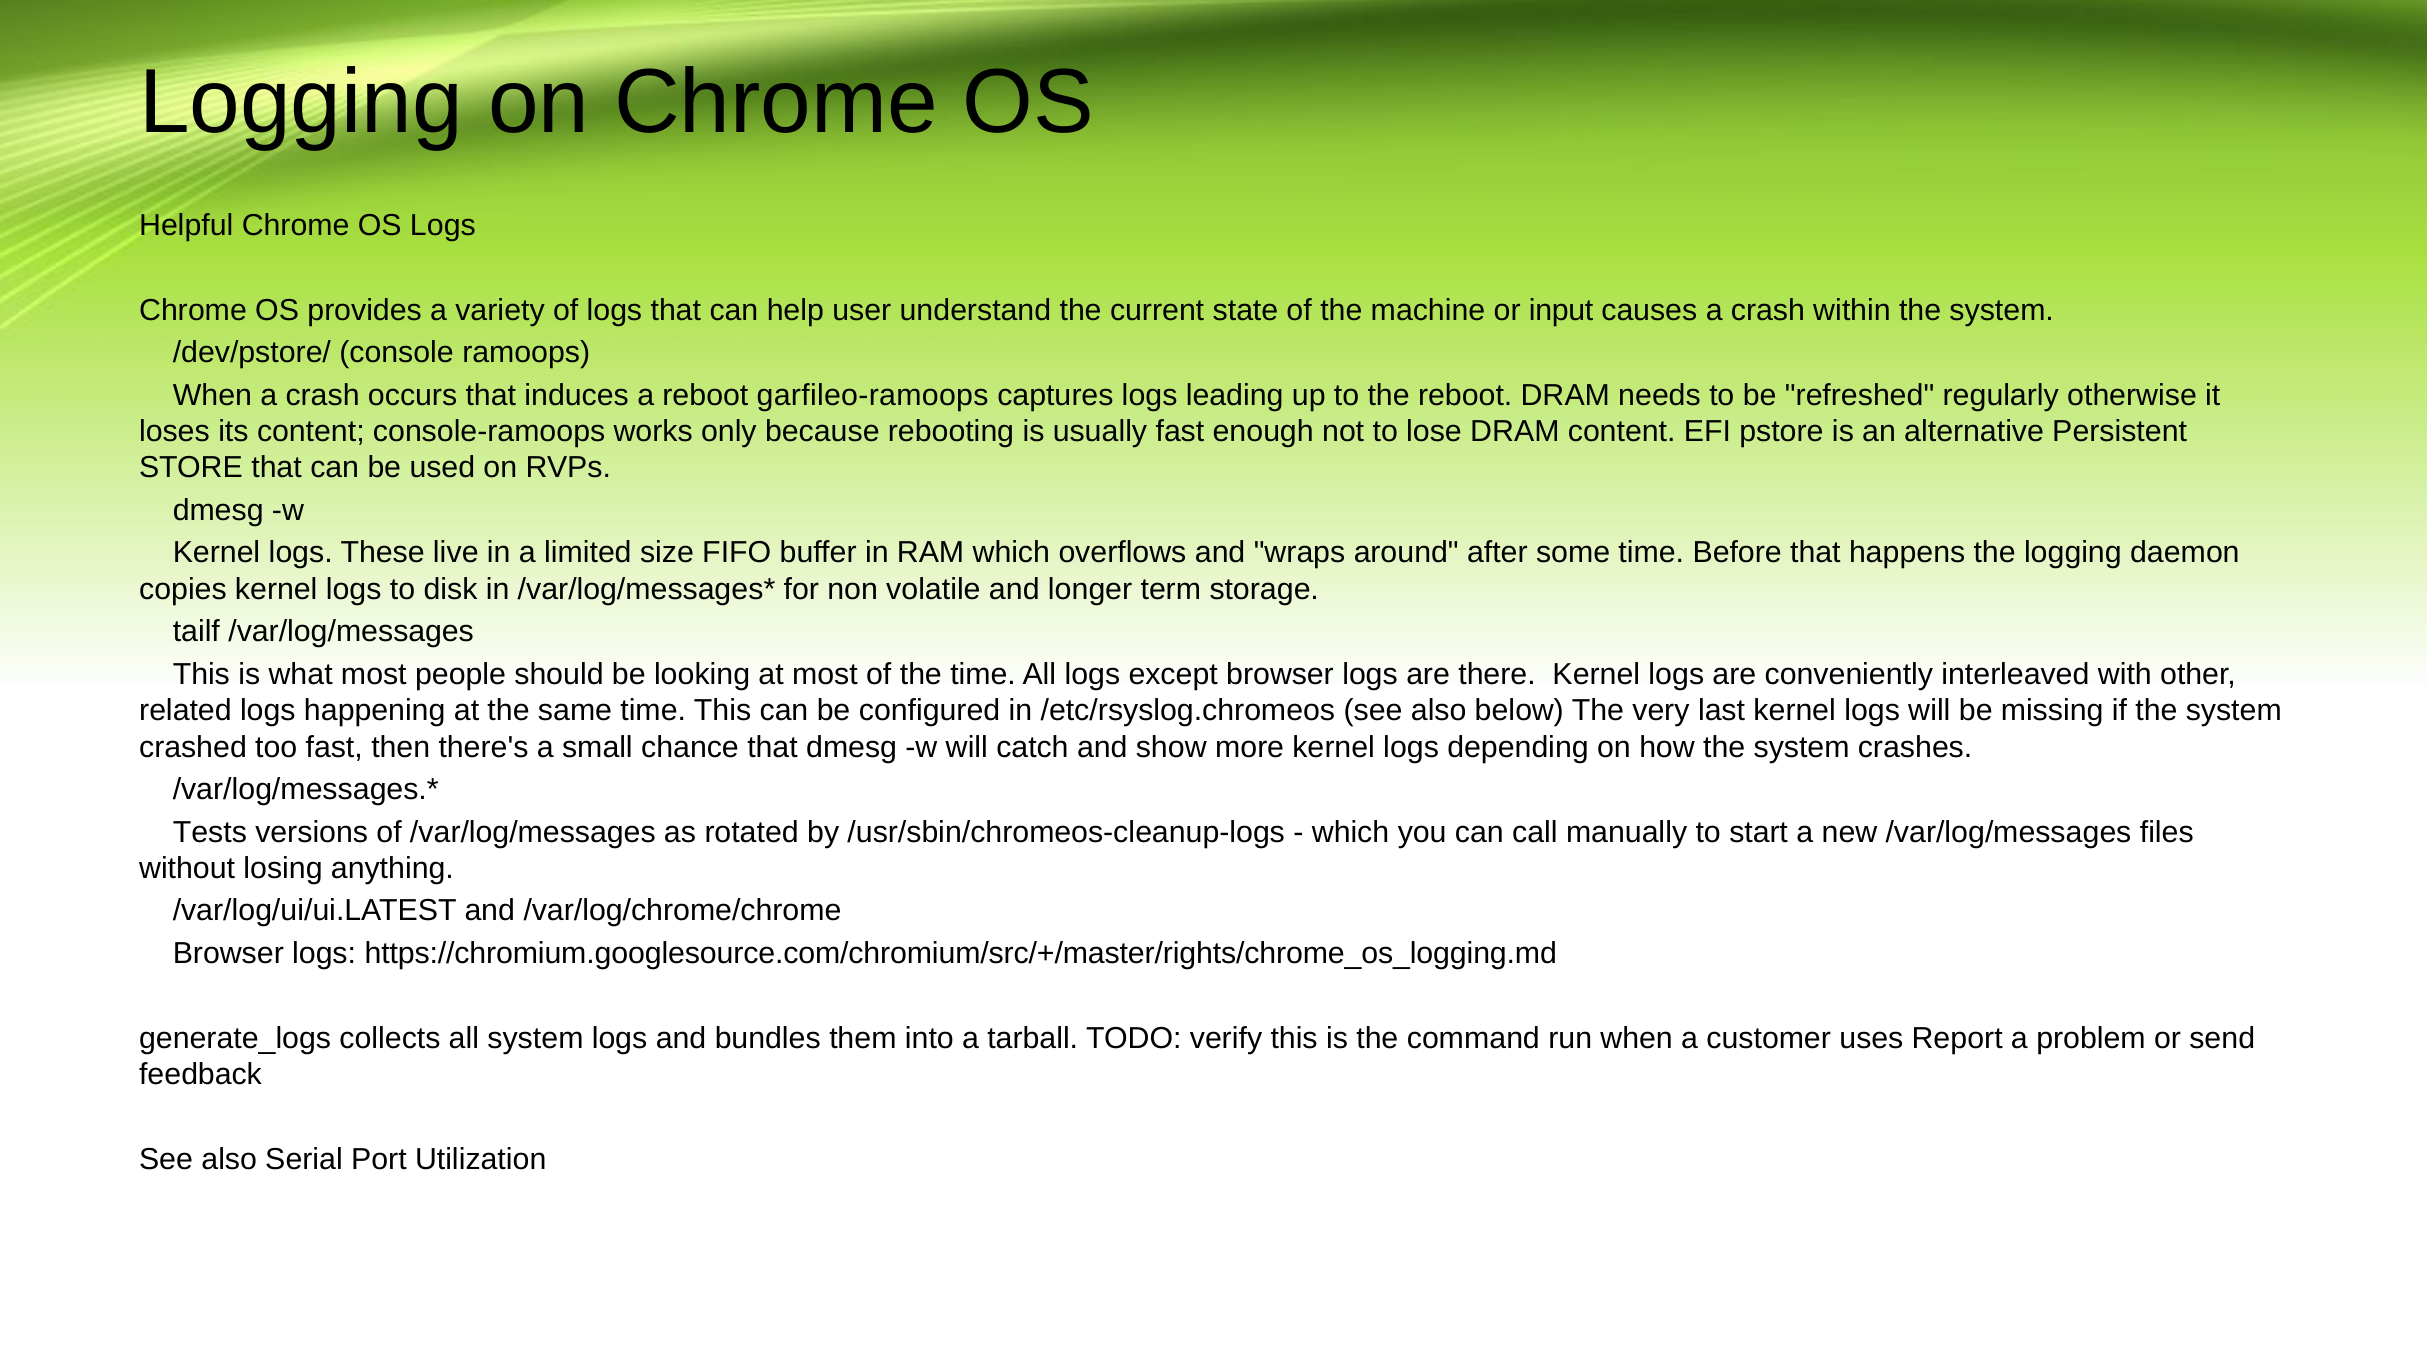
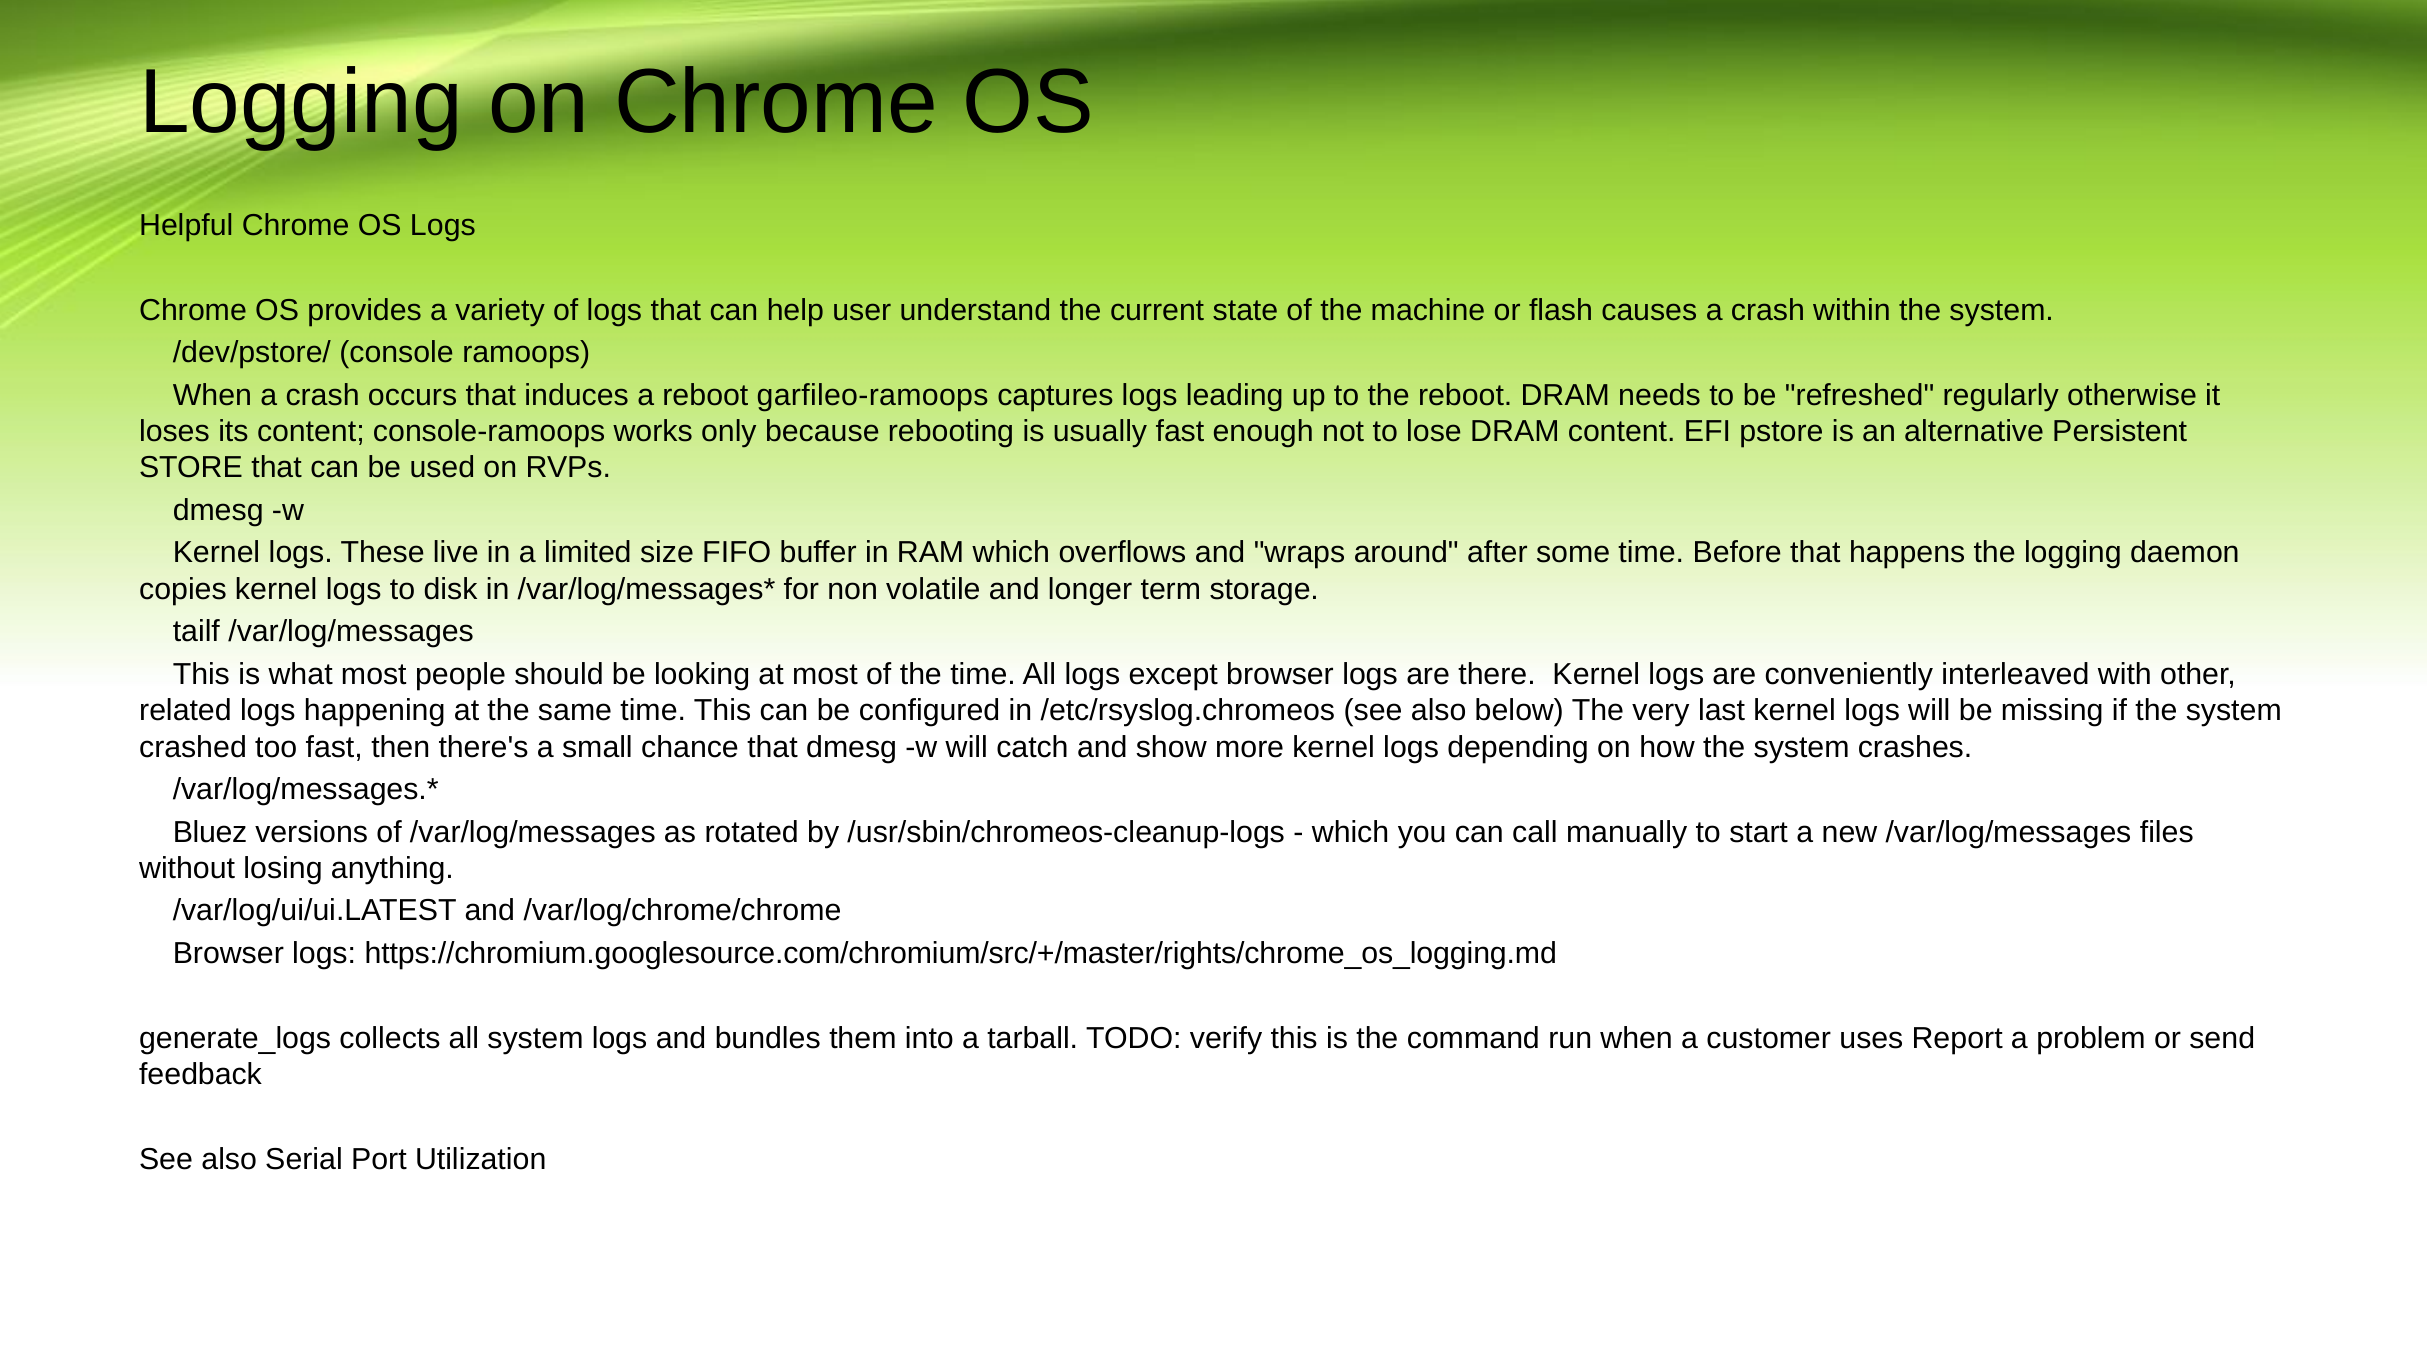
input: input -> flash (1561, 310)
Tests: Tests -> Bluez (210, 832)
